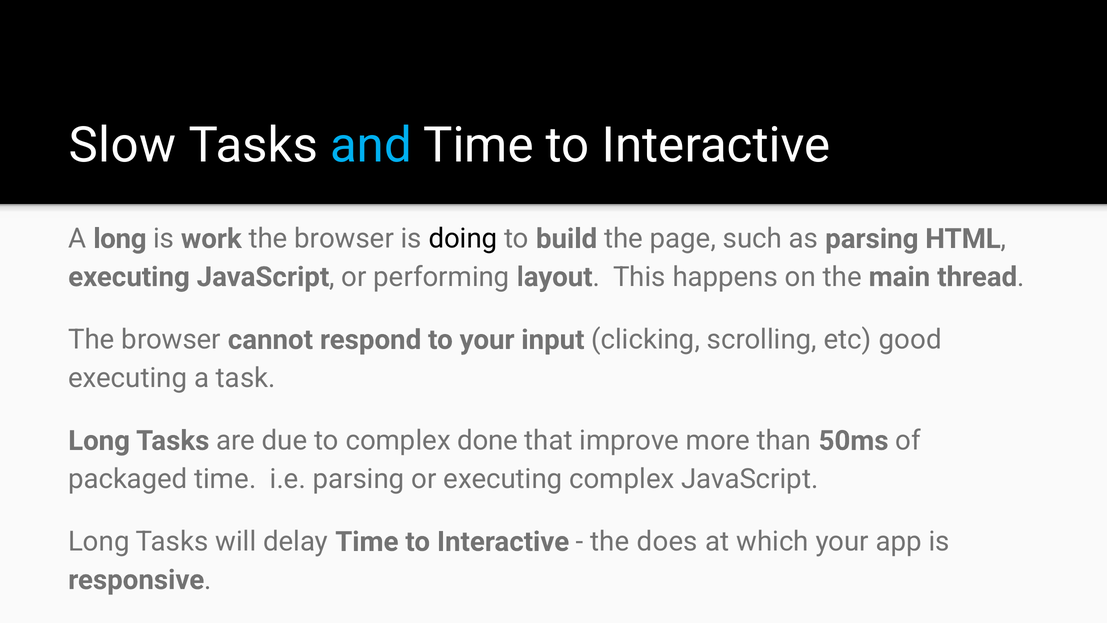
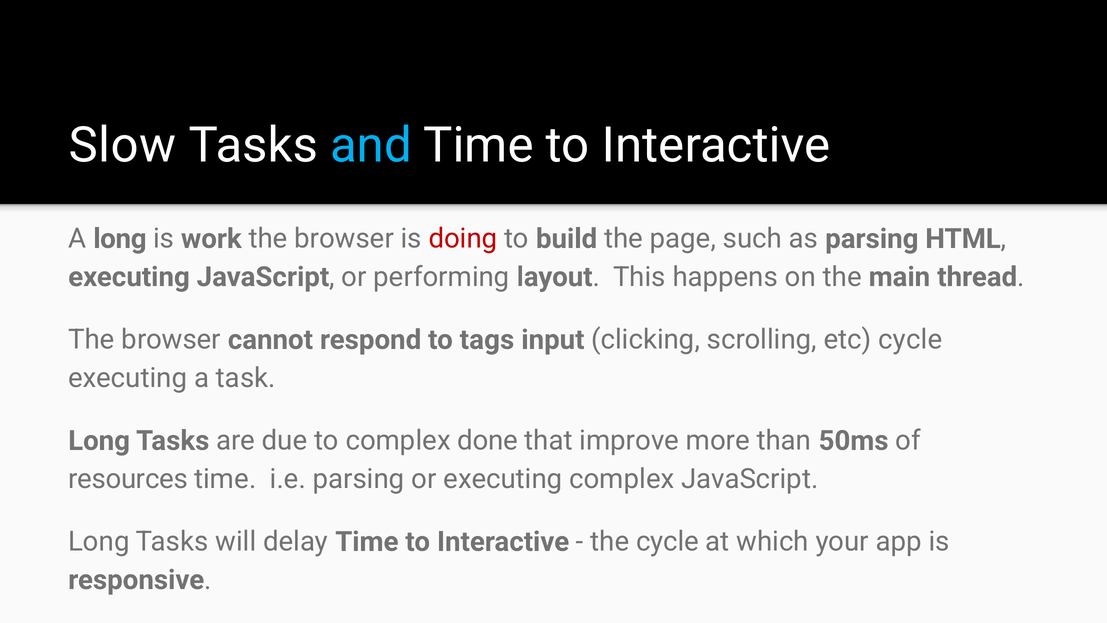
doing colour: black -> red (463, 239)
to your: your -> tags (487, 340)
etc good: good -> cycle (910, 340)
packaged: packaged -> resources (128, 479)
the does: does -> cycle (667, 541)
